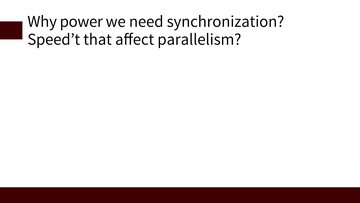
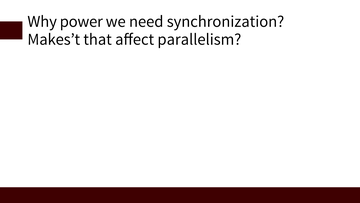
Speed’t: Speed’t -> Makes’t (54, 39)
